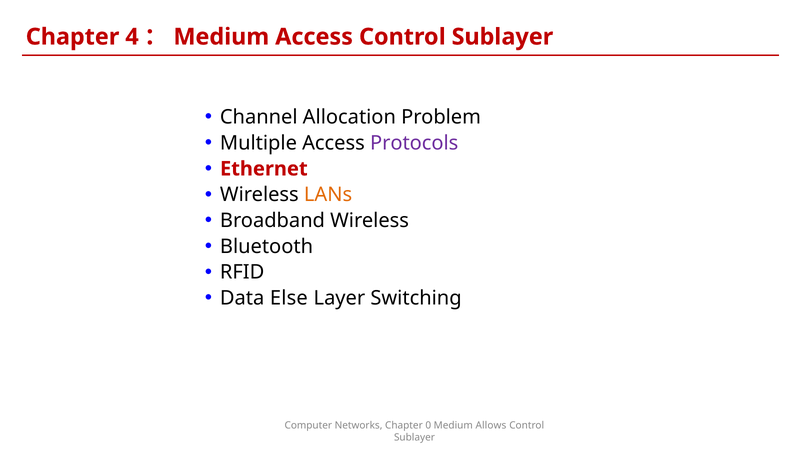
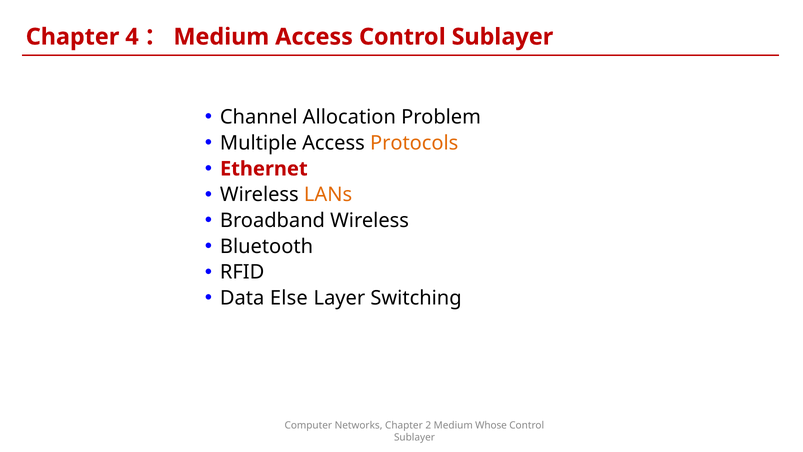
Protocols colour: purple -> orange (414, 143)
0: 0 -> 2 (428, 425)
Allows: Allows -> Whose (491, 425)
